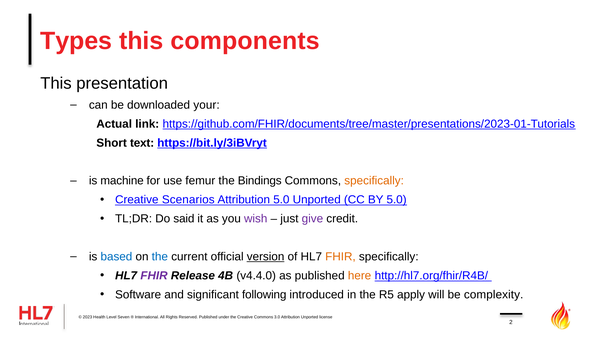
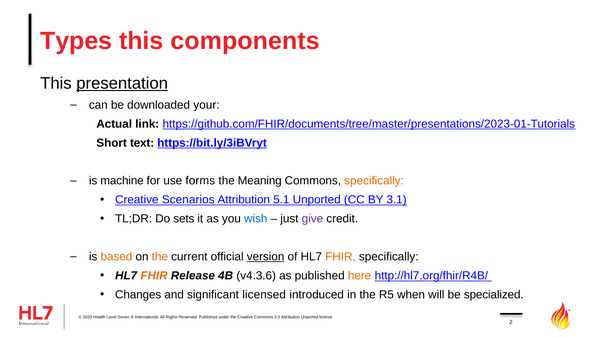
presentation underline: none -> present (122, 83)
femur: femur -> forms (200, 181)
Bindings: Bindings -> Meaning (260, 181)
Attribution 5.0: 5.0 -> 5.1 (281, 200)
BY 5.0: 5.0 -> 3.1 (397, 200)
said: said -> sets (184, 219)
wish colour: purple -> blue (256, 219)
based colour: blue -> orange (116, 257)
the colour: blue -> orange (160, 257)
FHIR colour: purple -> orange (154, 276)
v4.4.0: v4.4.0 -> v4.3.6 (256, 276)
Software: Software -> Changes (138, 295)
following: following -> licensed (264, 295)
apply: apply -> when (411, 295)
complexity: complexity -> specialized (494, 295)
